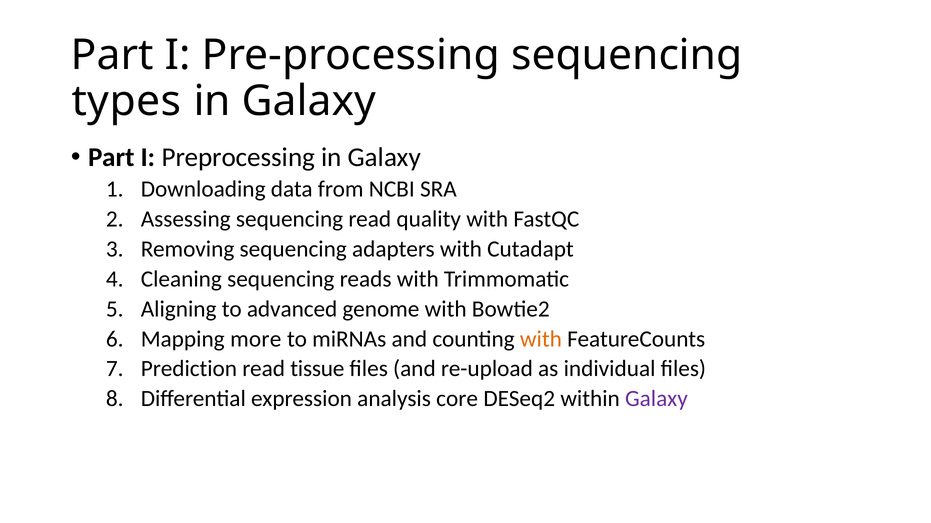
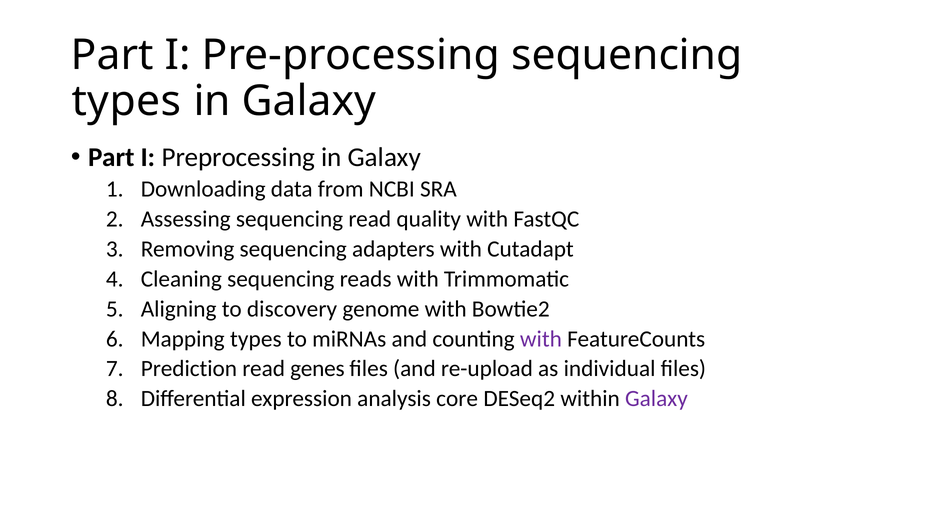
advanced: advanced -> discovery (292, 309)
Mapping more: more -> types (256, 339)
with colour: orange -> purple (541, 339)
tissue: tissue -> genes (317, 369)
